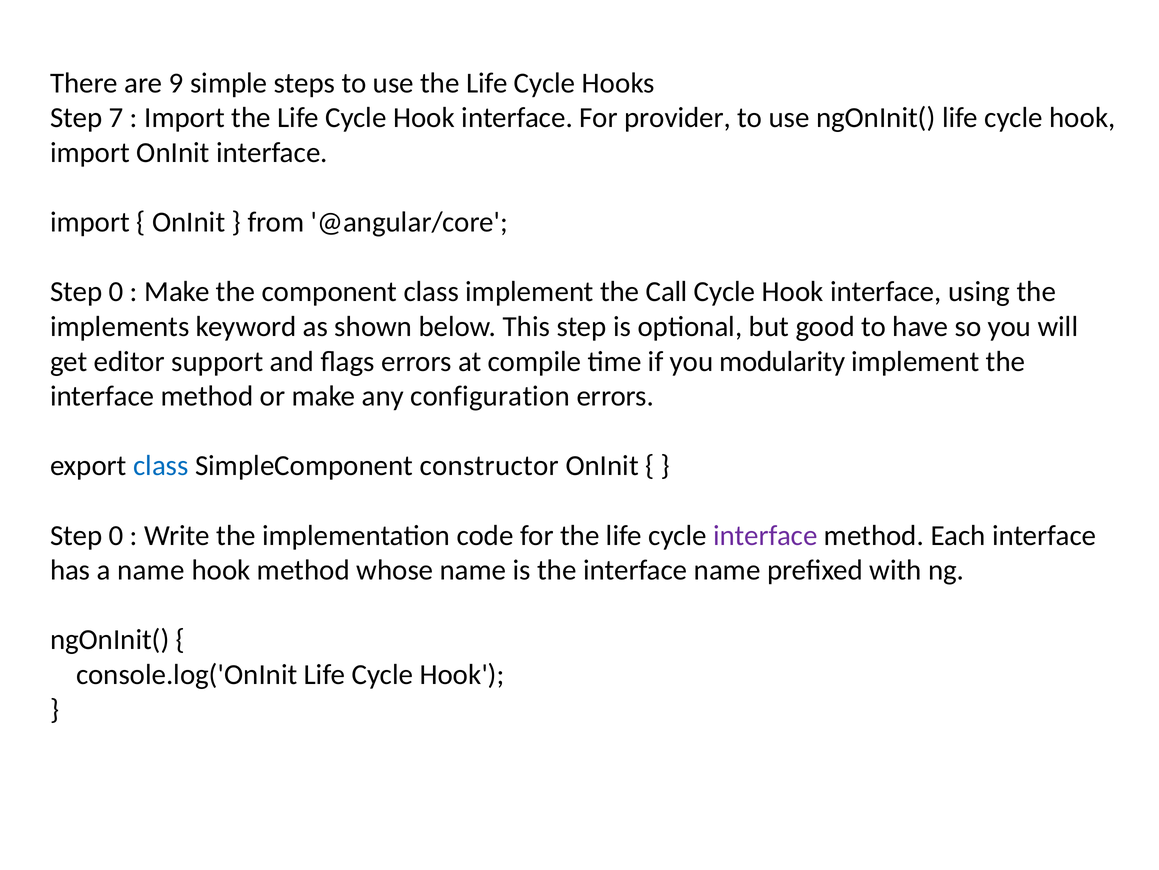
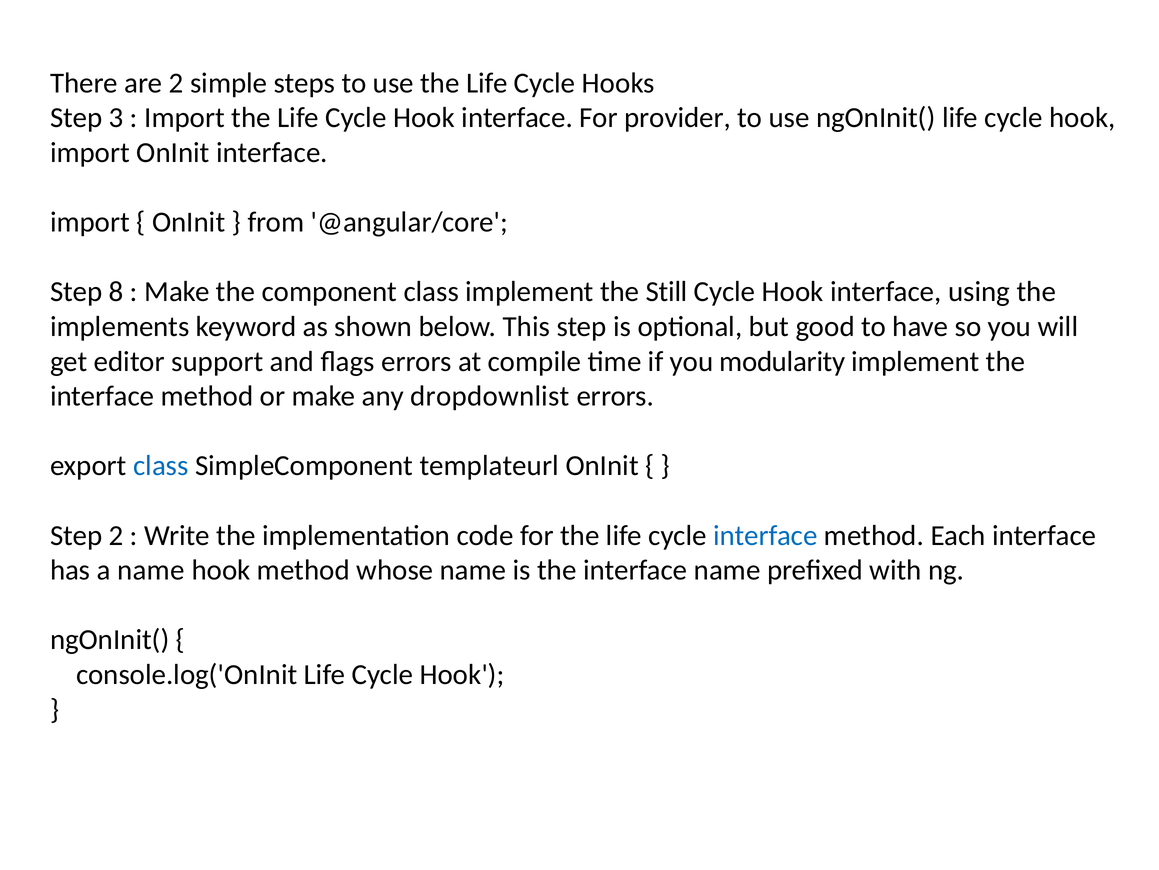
are 9: 9 -> 2 (176, 83)
7: 7 -> 3 (116, 118)
0: 0 -> 8 (116, 292)
Call: Call -> Still (667, 292)
configuration: configuration -> dropdownlist (490, 396)
constructor: constructor -> templateurl (489, 465)
0: 0 -> 2 (116, 535)
interface colour: purple -> blue (765, 535)
